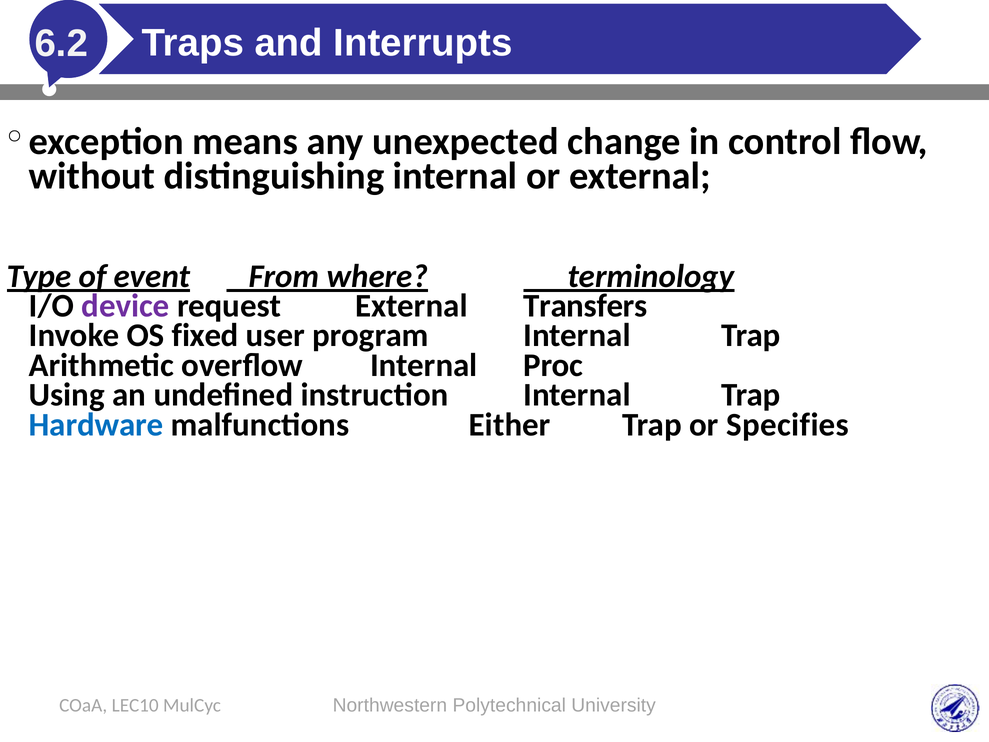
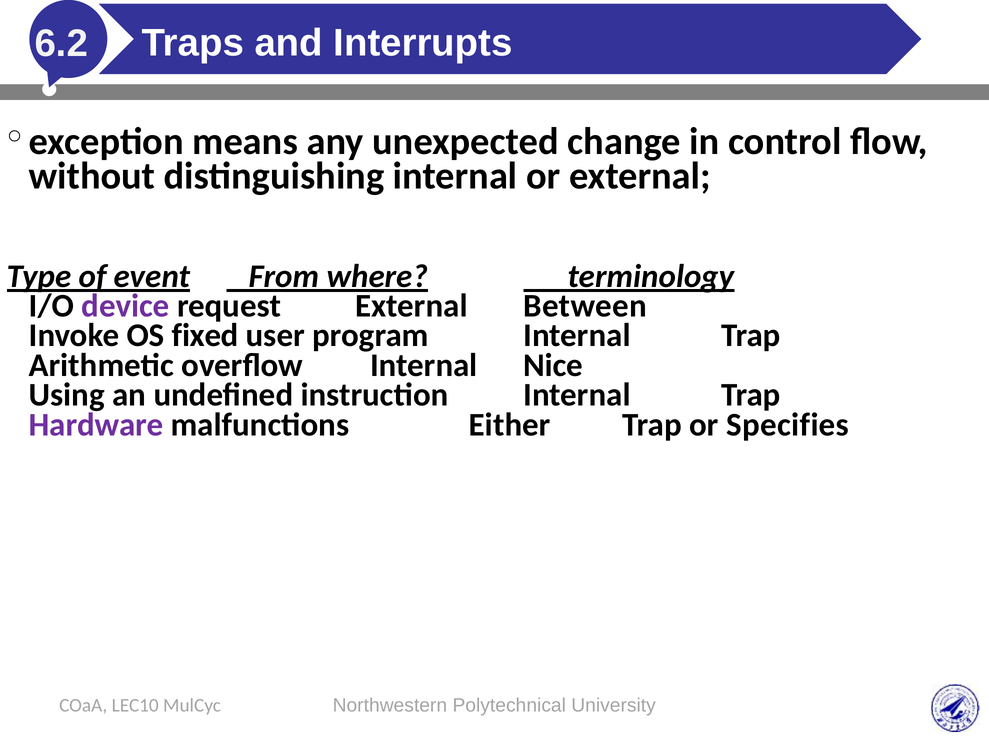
Transfers: Transfers -> Between (585, 306)
Proc: Proc -> Nice (553, 365)
Hardware colour: blue -> purple (96, 424)
